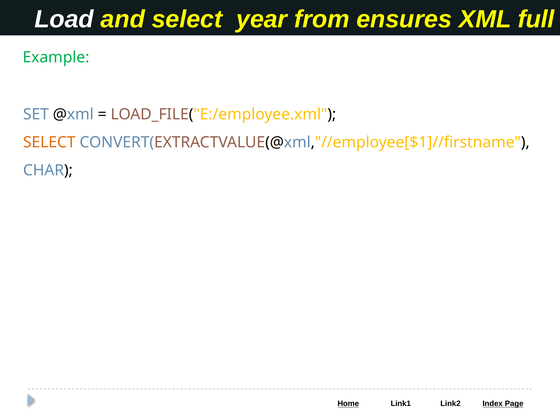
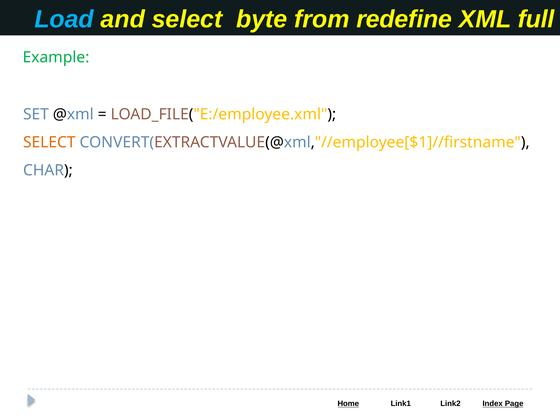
Load colour: white -> light blue (64, 19)
year: year -> byte (262, 19)
ensures: ensures -> redefine (404, 19)
